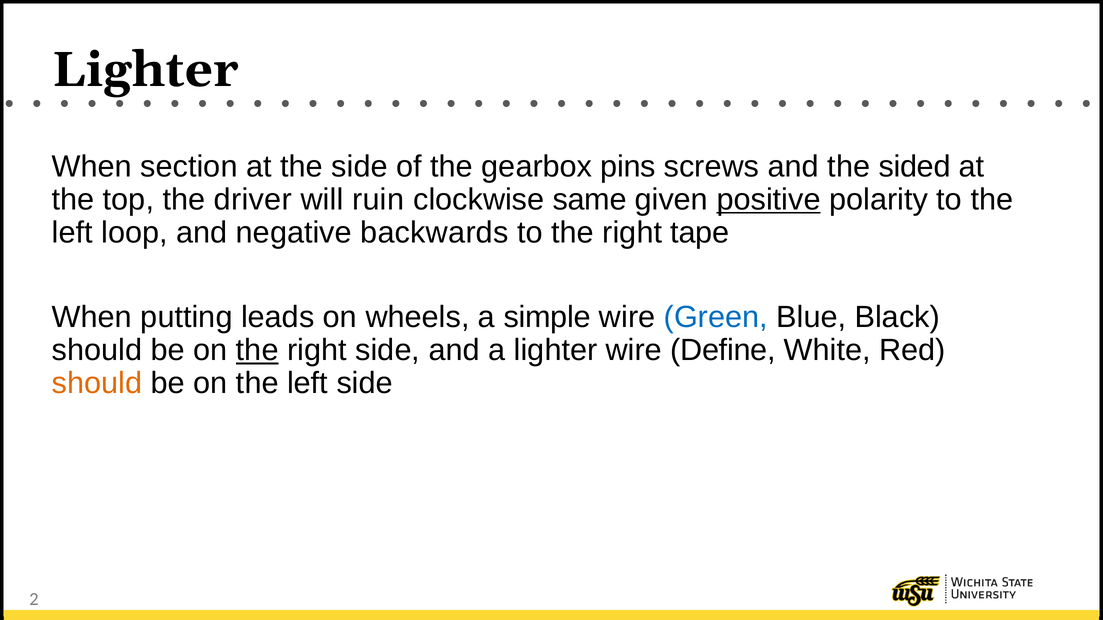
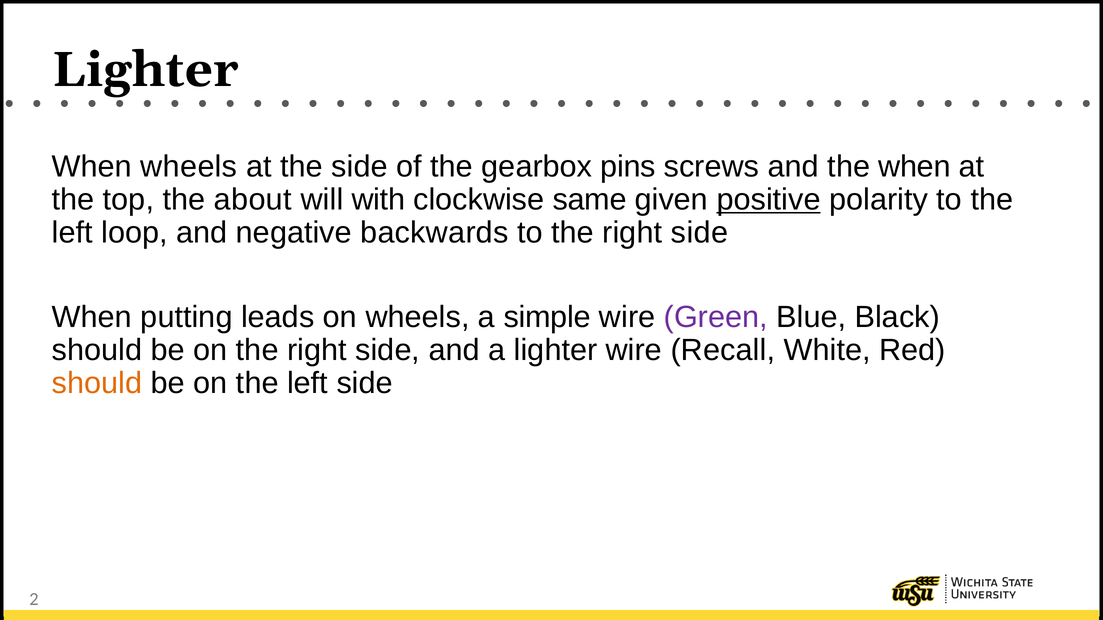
When section: section -> wheels (189, 167)
the sided: sided -> when (915, 167)
driver: driver -> about (253, 200)
ruin: ruin -> with (378, 200)
to the right tape: tape -> side (699, 233)
Green colour: blue -> purple (716, 317)
the underline: present -> none (257, 351)
Define: Define -> Recall (723, 351)
